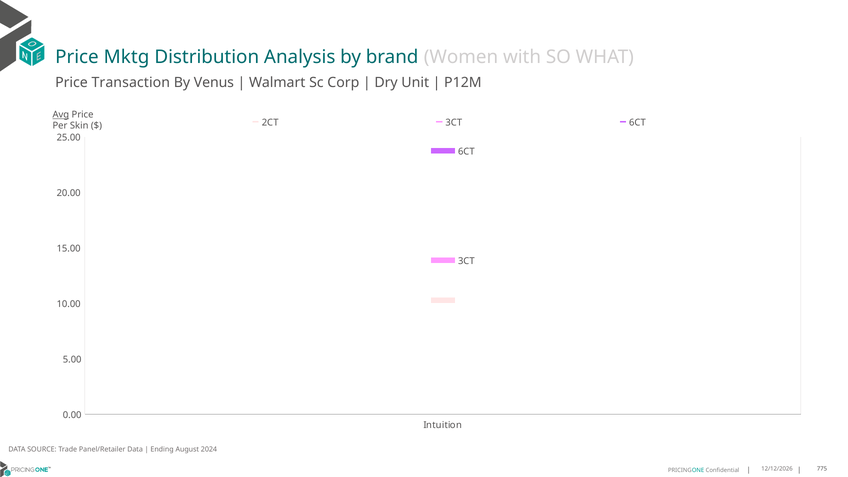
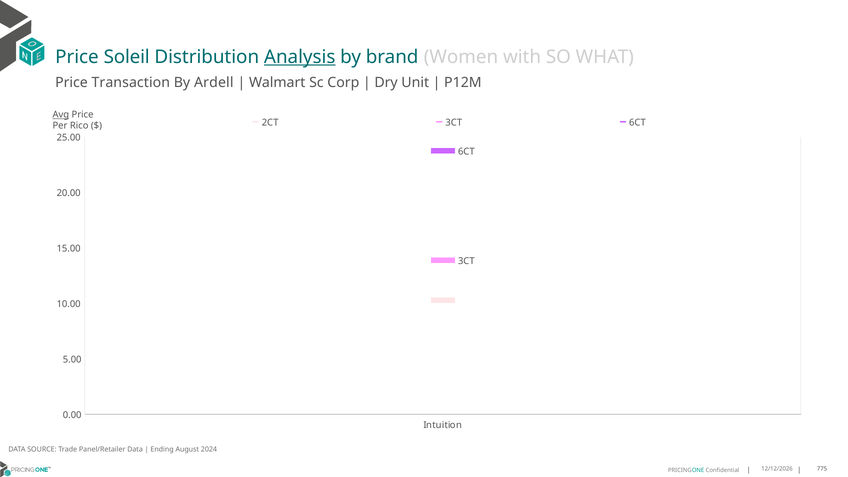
Mktg: Mktg -> Soleil (127, 57)
Analysis underline: none -> present (300, 57)
Venus: Venus -> Ardell (214, 83)
Skin: Skin -> Rico (79, 126)
